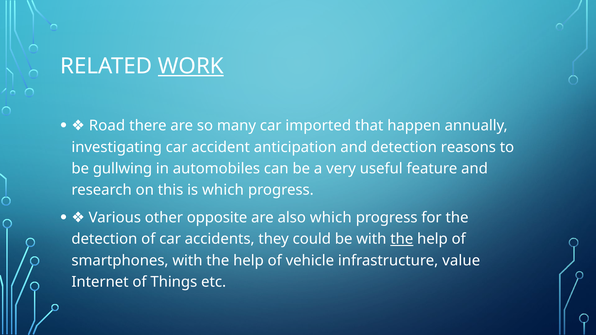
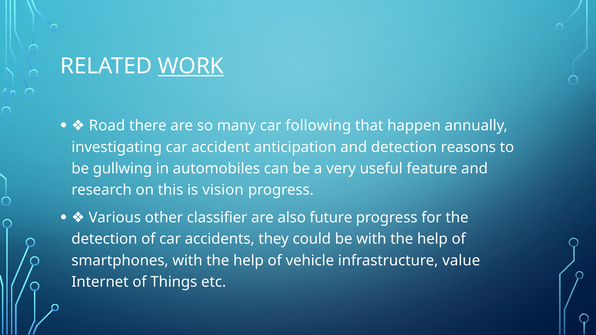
imported: imported -> following (318, 126)
is which: which -> vision (223, 190)
opposite: opposite -> classifier (217, 218)
also which: which -> future (331, 218)
the underline: present -> none (402, 239)
